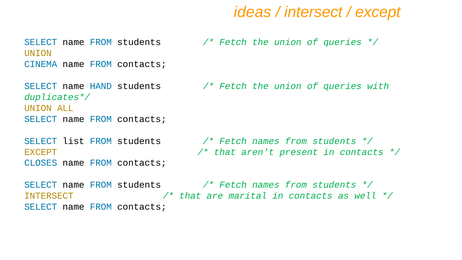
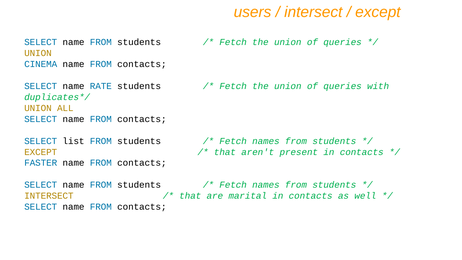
ideas: ideas -> users (253, 12)
HAND: HAND -> RATE (101, 86)
CLOSES: CLOSES -> FASTER (41, 163)
